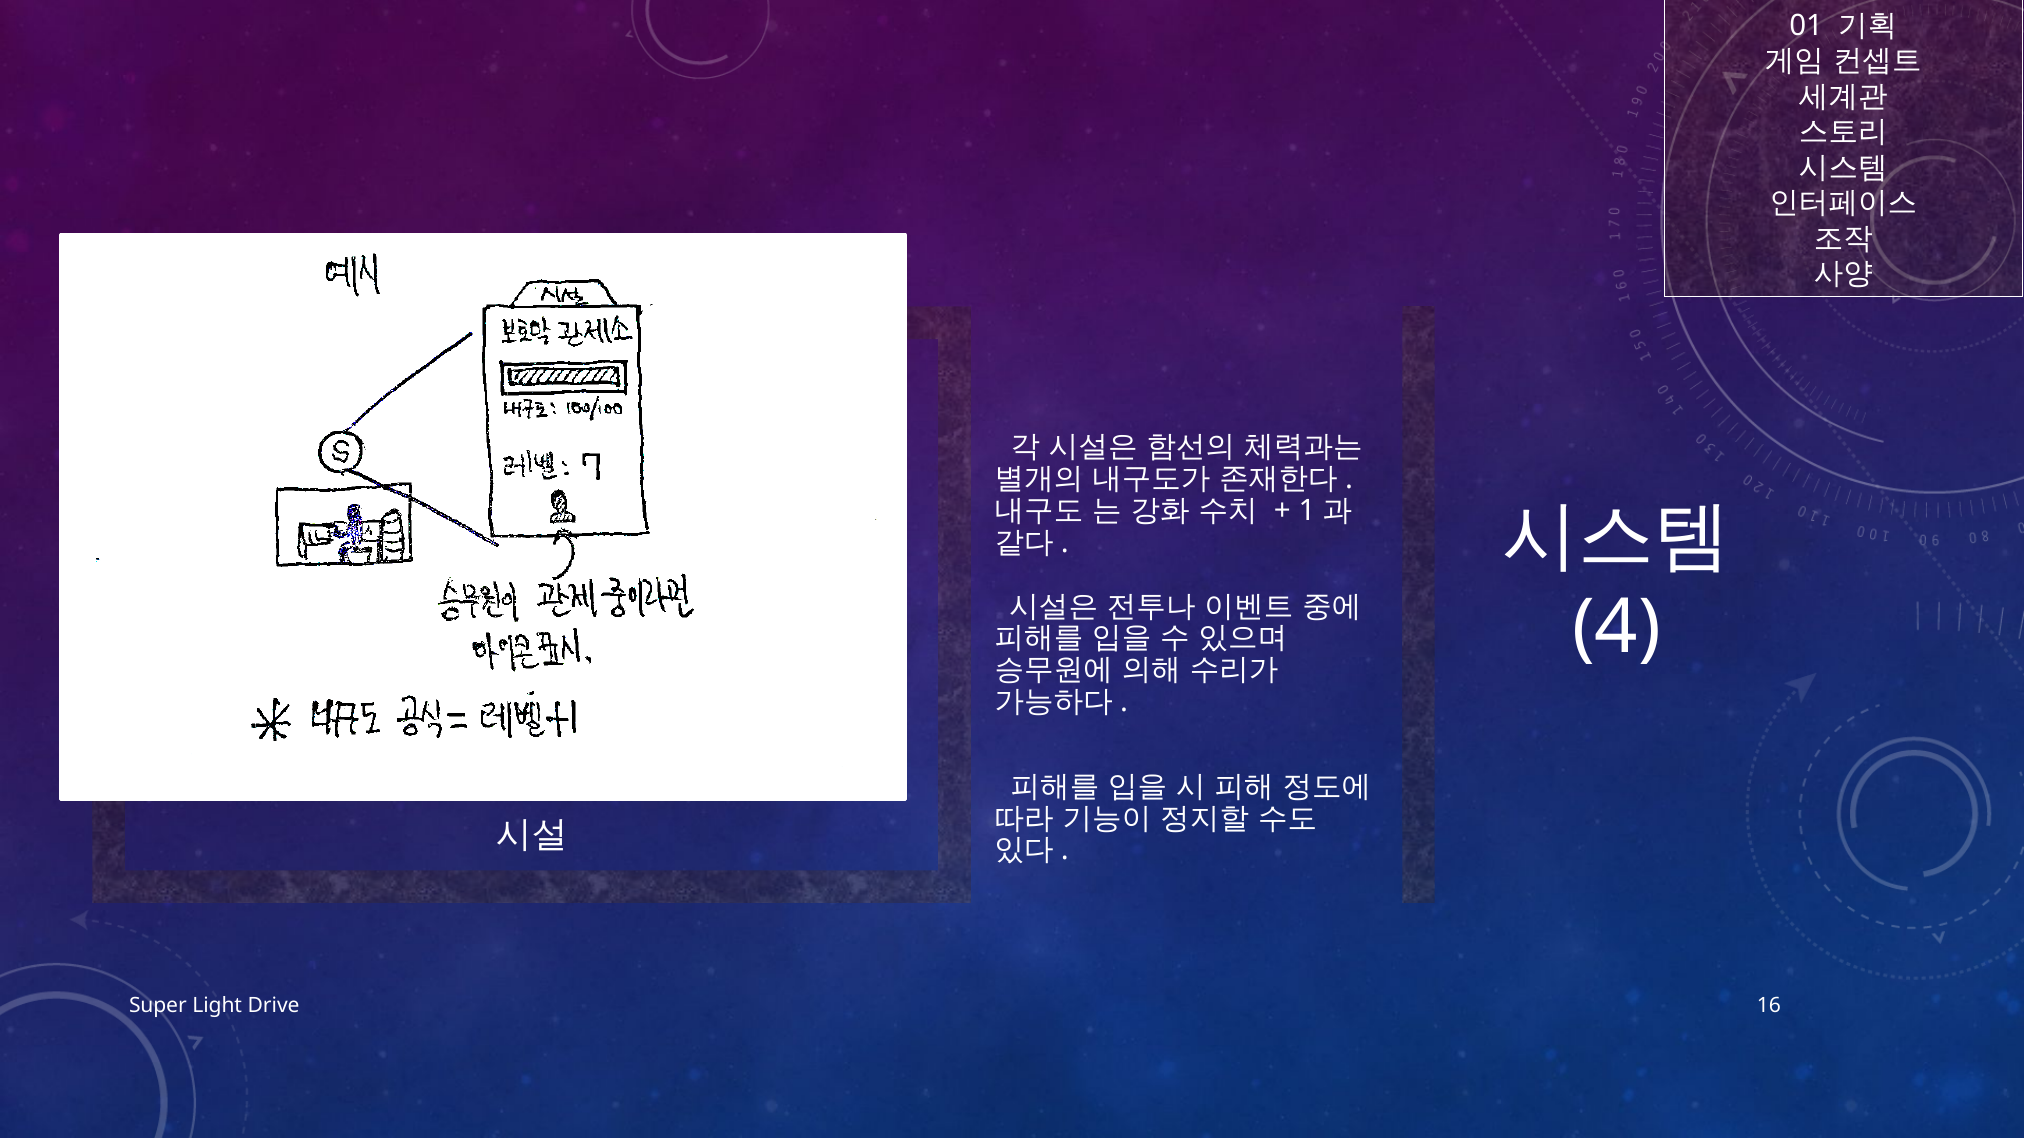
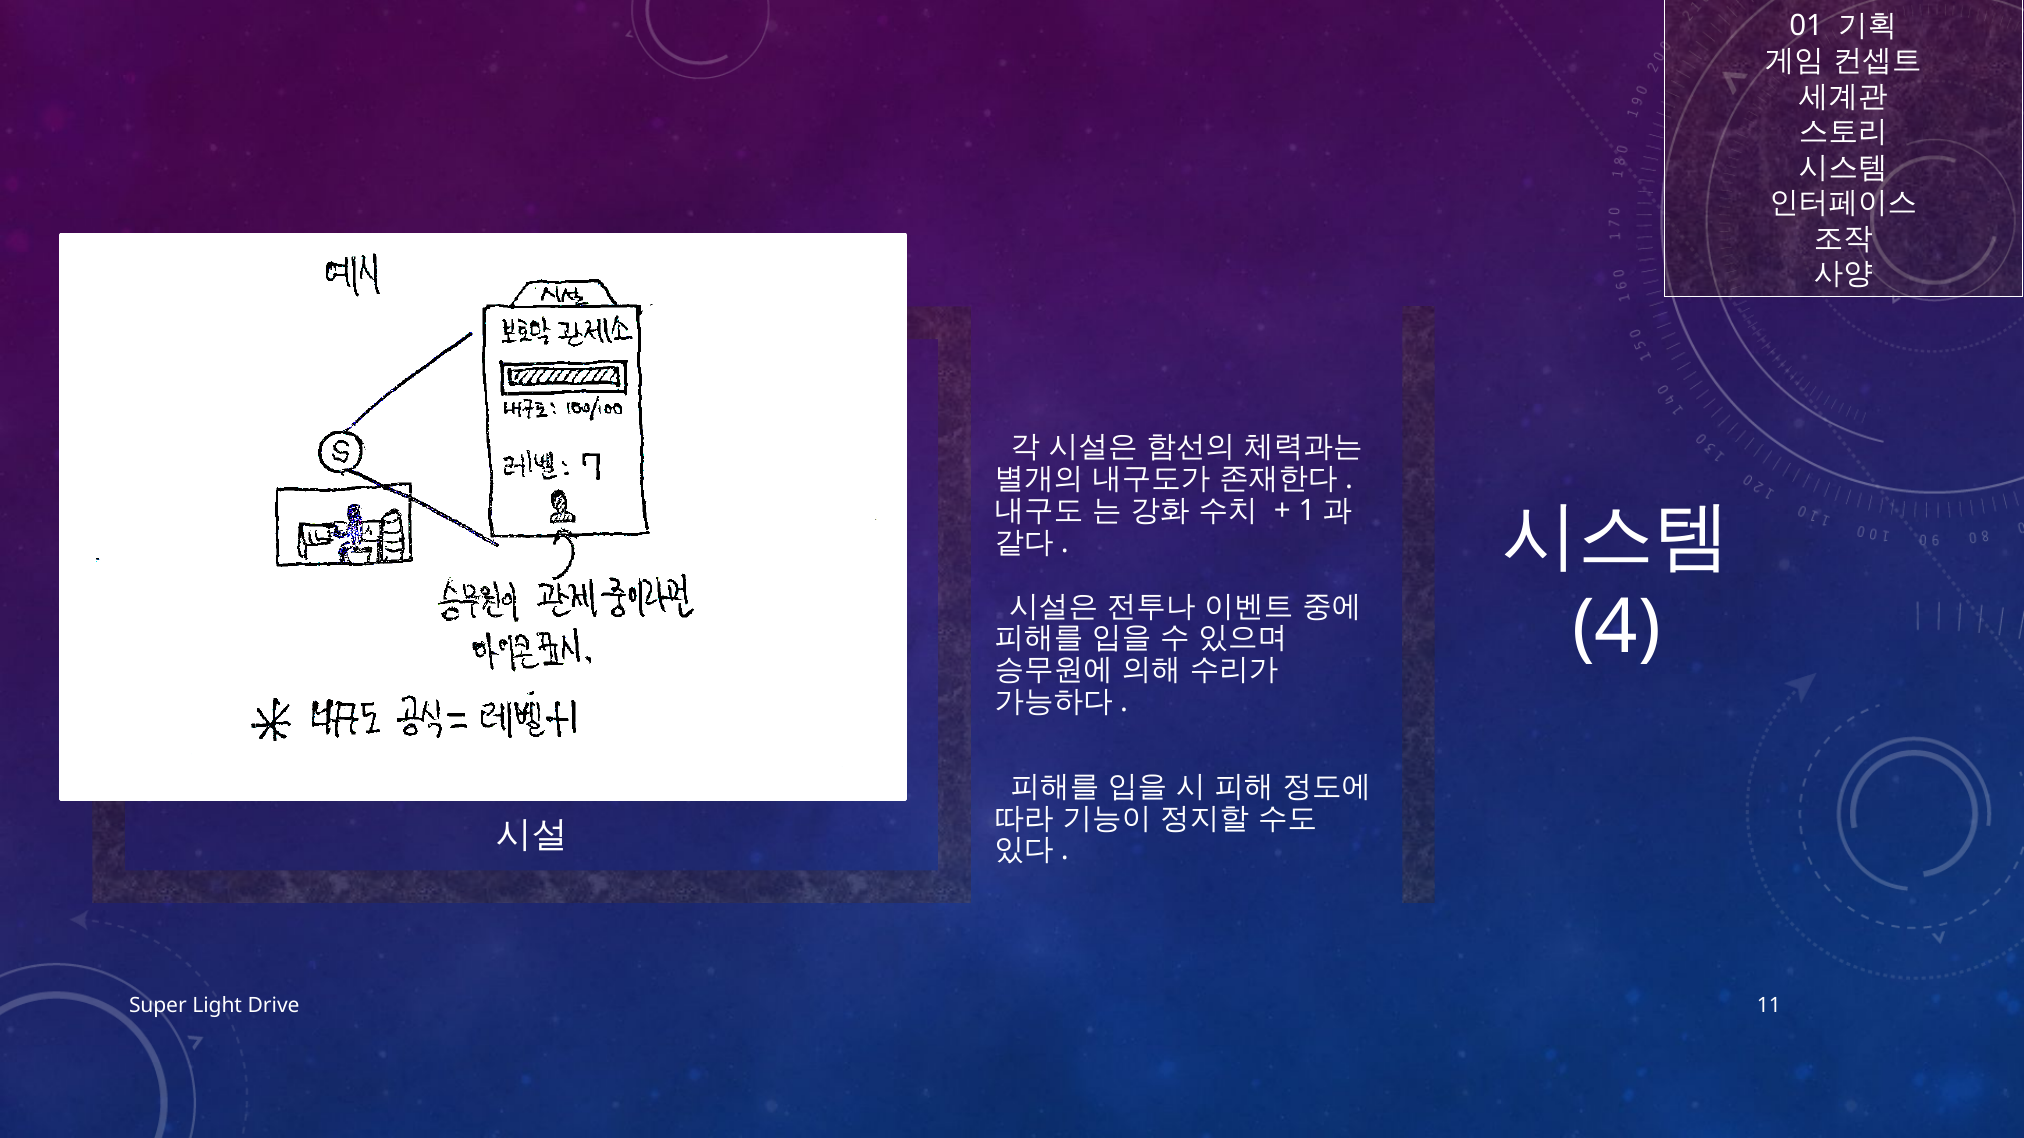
16: 16 -> 11 (1769, 1006)
